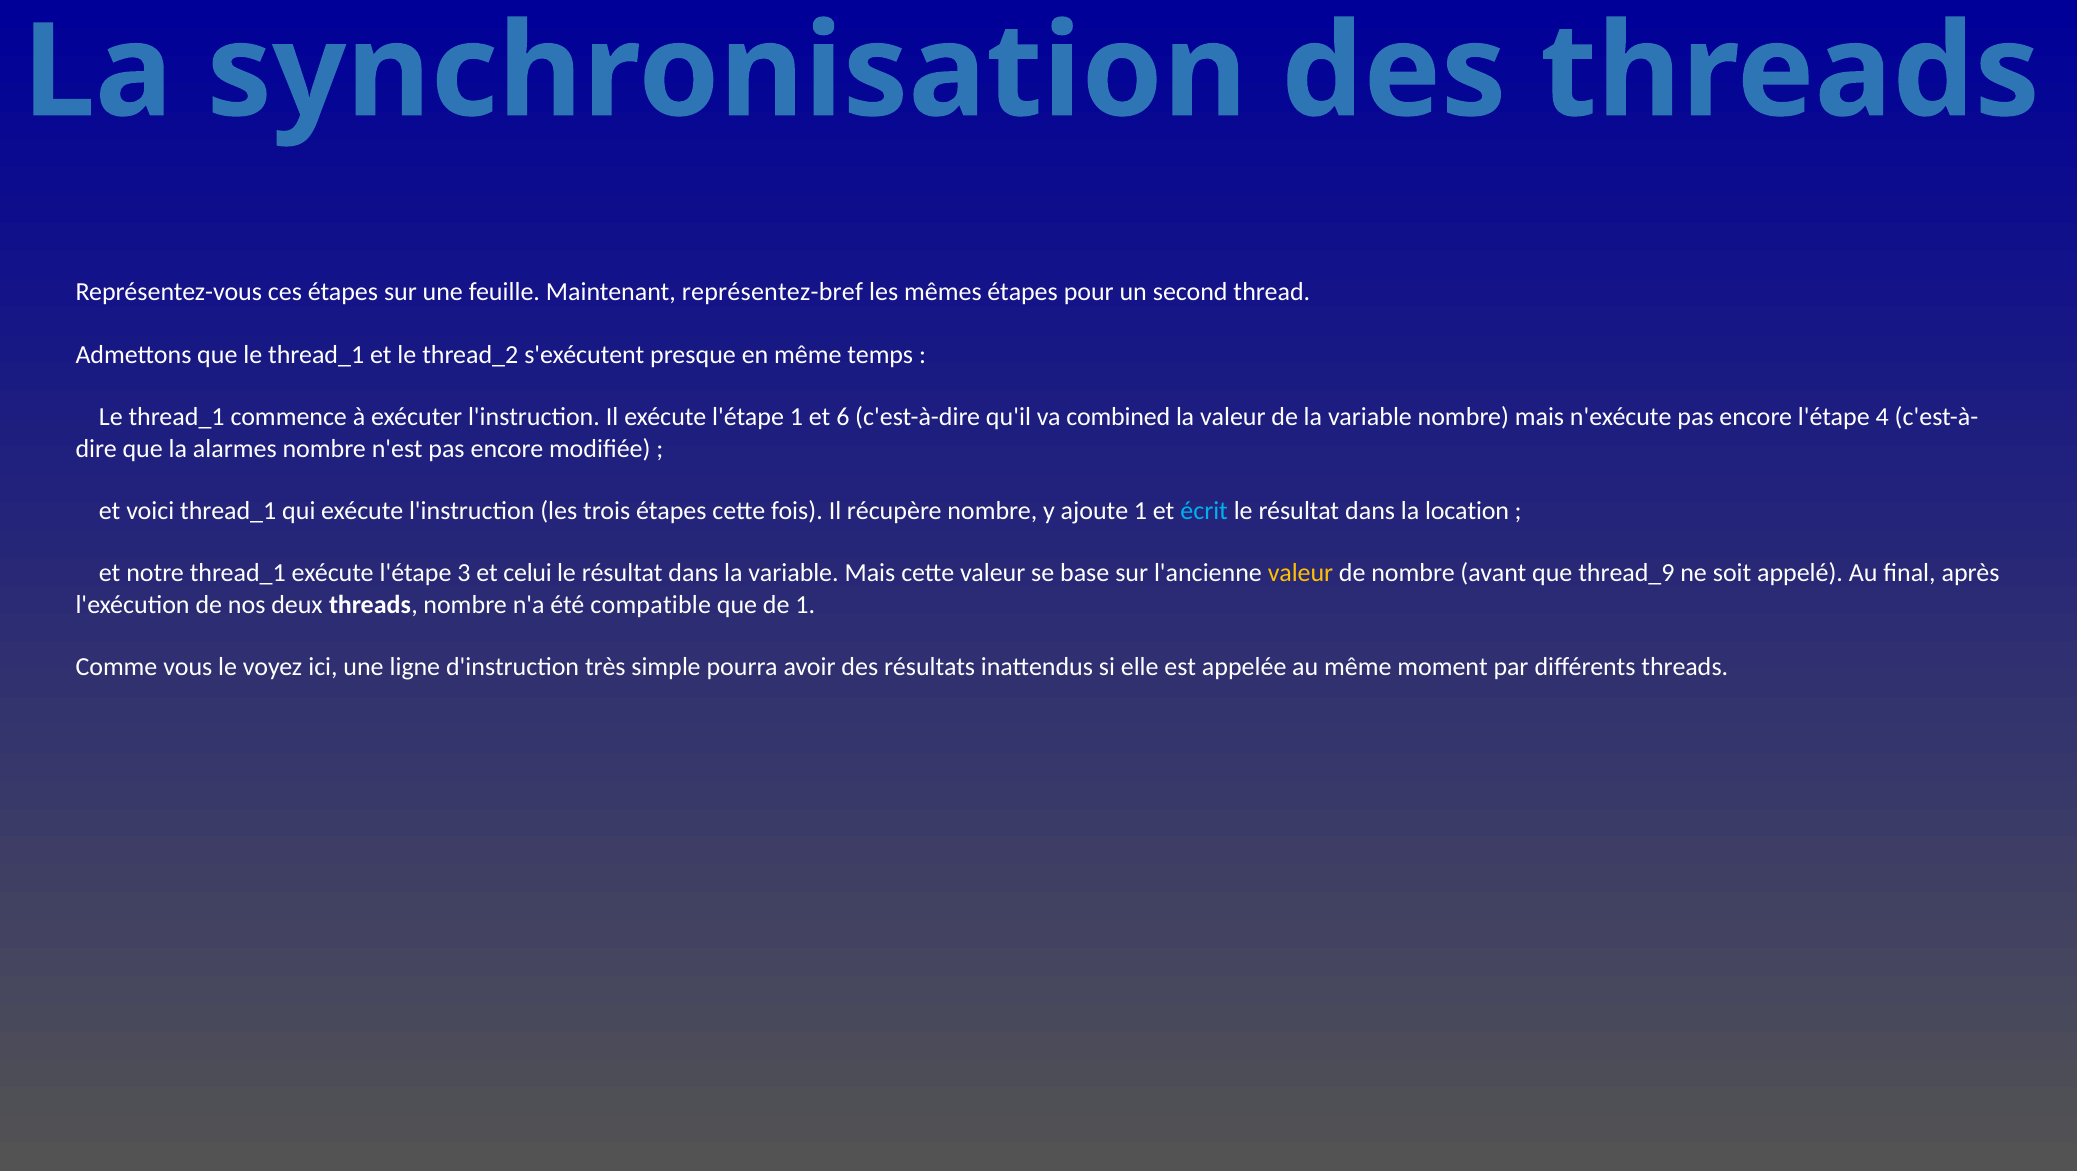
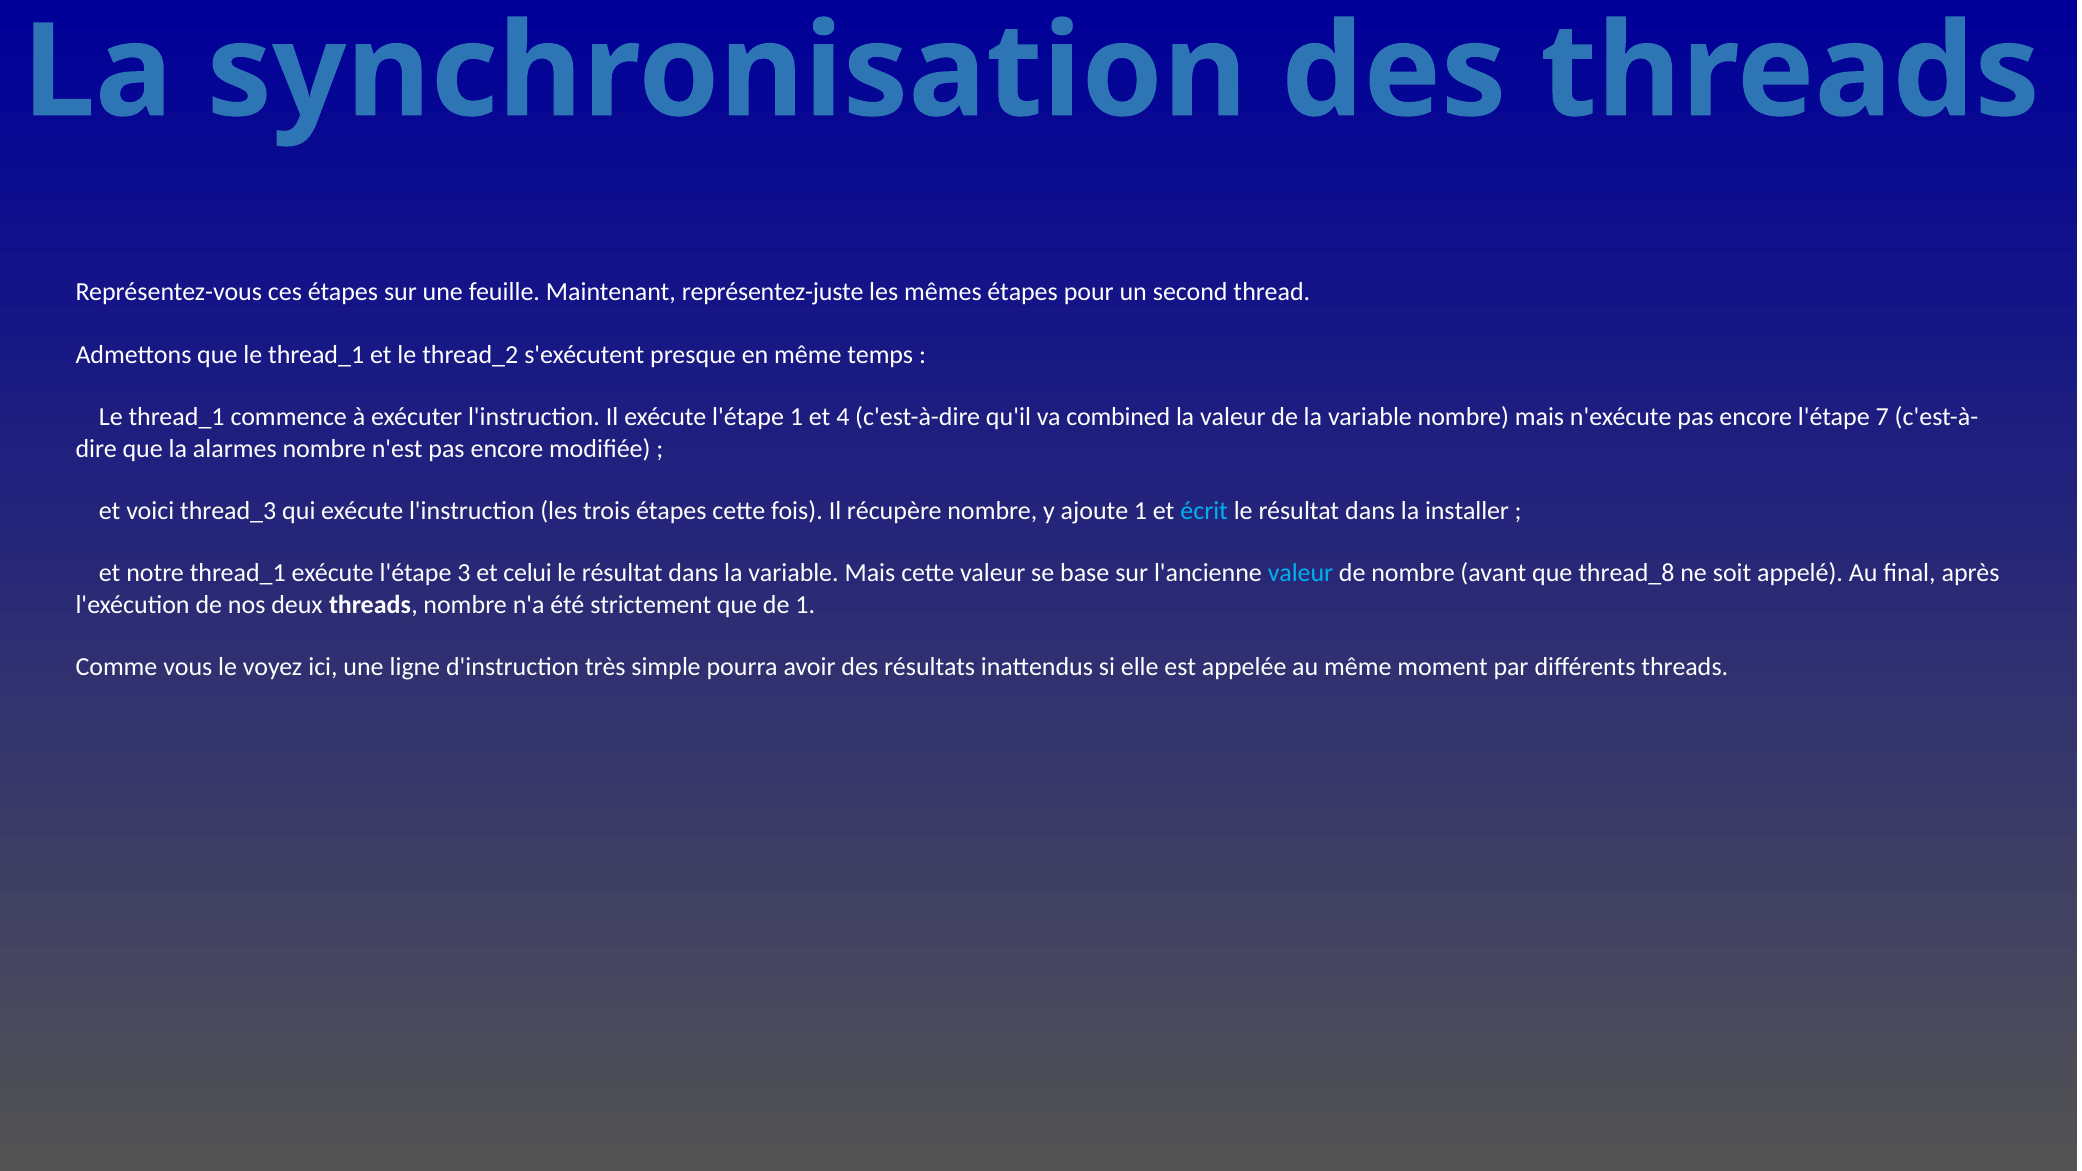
représentez-bref: représentez-bref -> représentez-juste (773, 292)
6: 6 -> 4 (843, 417)
4: 4 -> 7 (1882, 417)
voici thread_1: thread_1 -> thread_3 (228, 511)
location: location -> installer (1467, 511)
valeur colour: yellow -> light blue (1300, 573)
thread_9: thread_9 -> thread_8 (1626, 573)
compatible: compatible -> strictement (651, 605)
